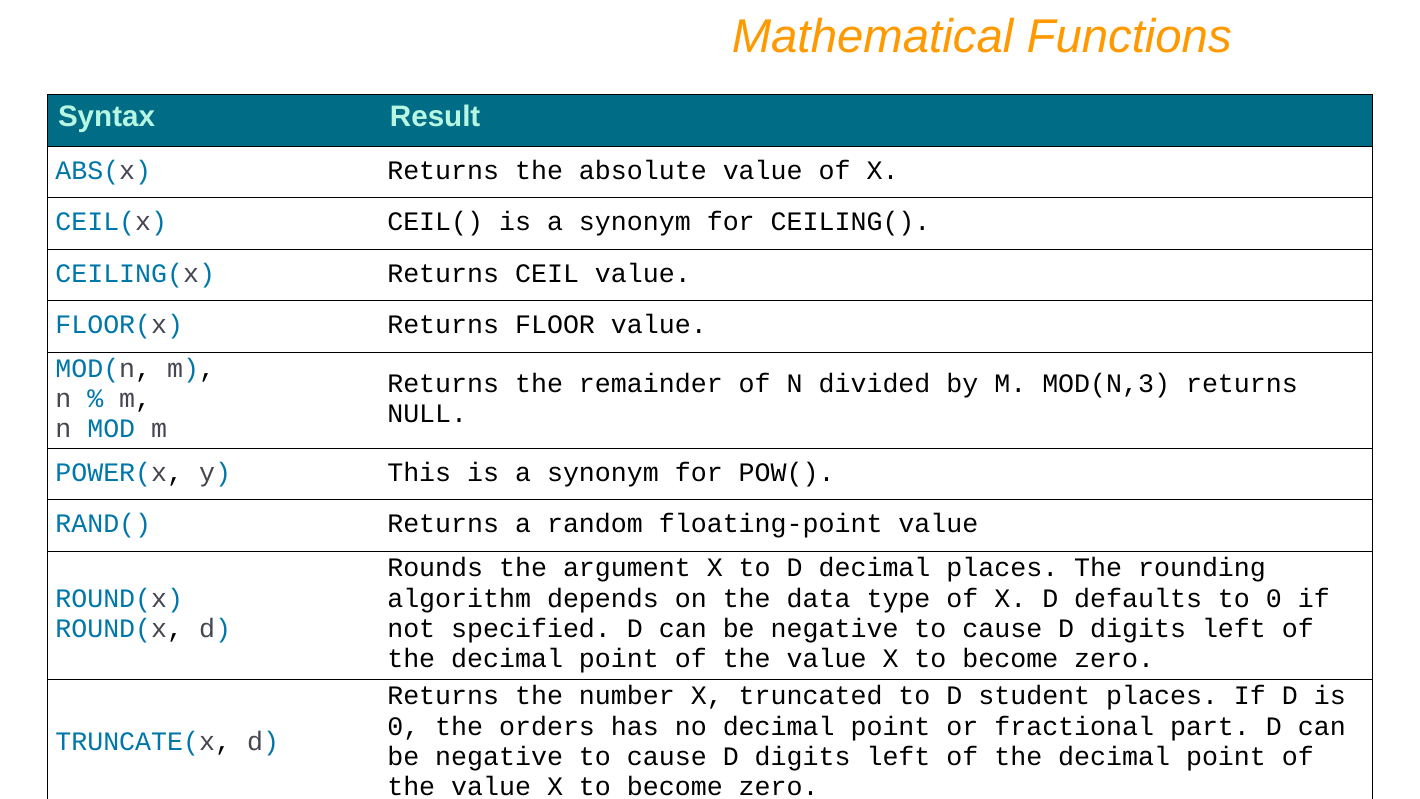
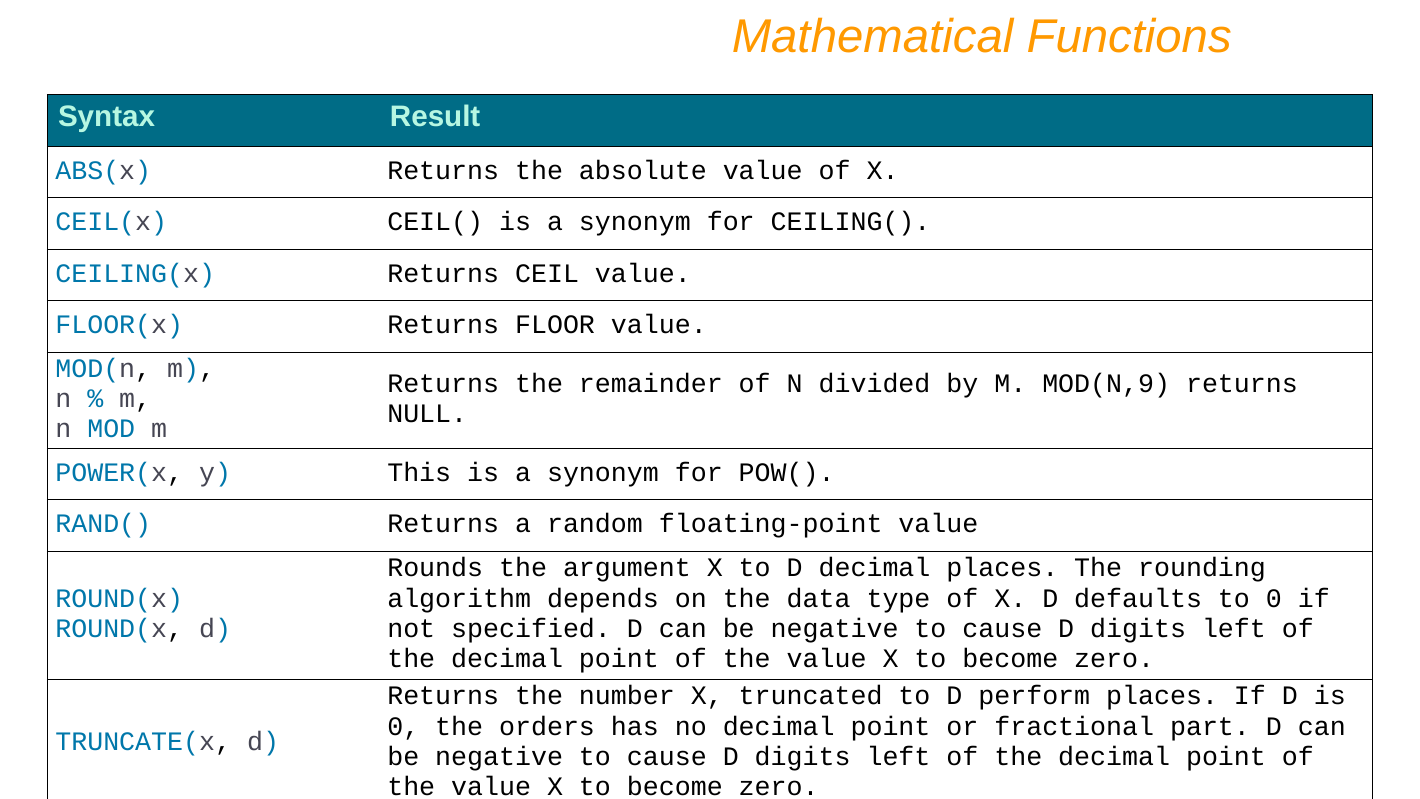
MOD(N,3: MOD(N,3 -> MOD(N,9 (1106, 383)
student: student -> perform (1034, 696)
